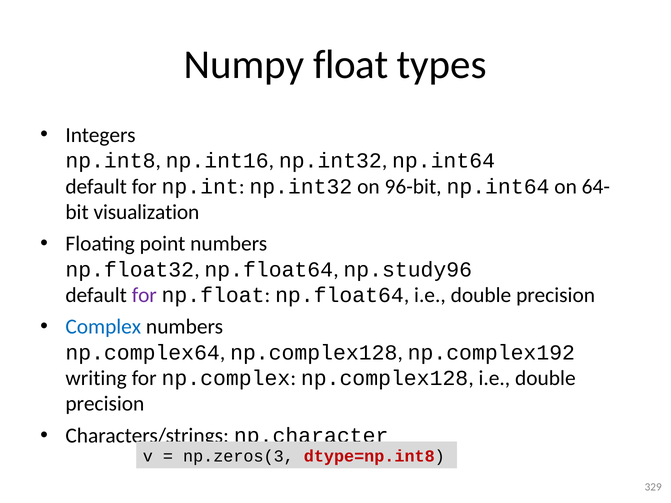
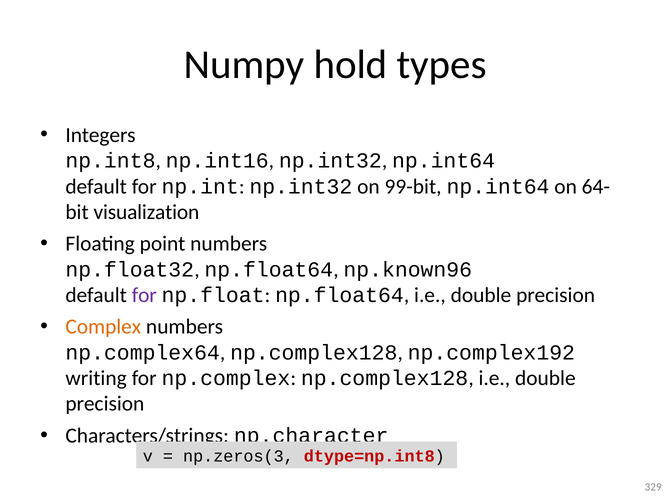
float: float -> hold (351, 65)
96-bit: 96-bit -> 99-bit (413, 187)
np.study96: np.study96 -> np.known96 (408, 270)
Complex colour: blue -> orange (103, 327)
